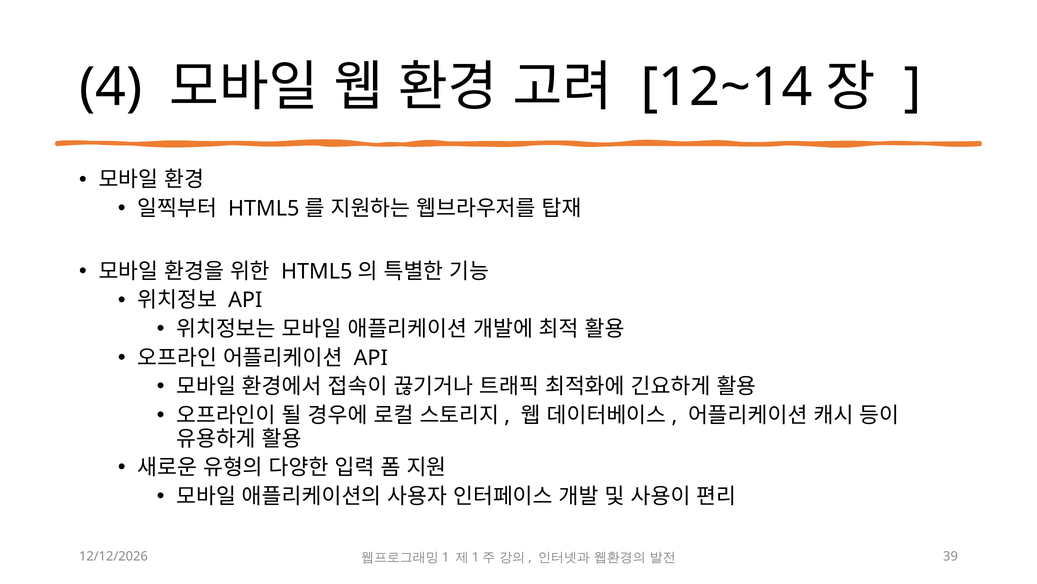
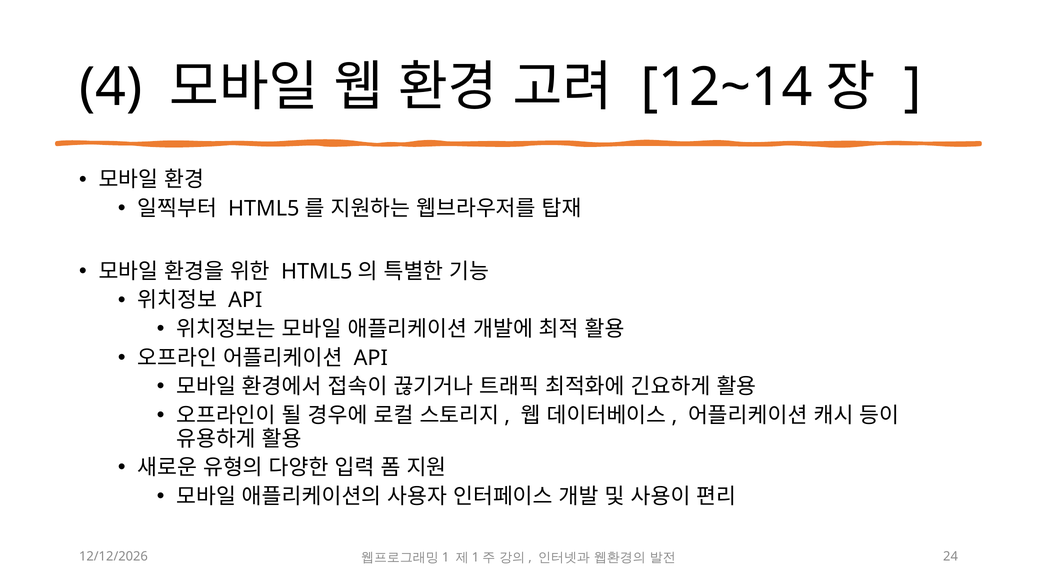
39: 39 -> 24 (951, 556)
